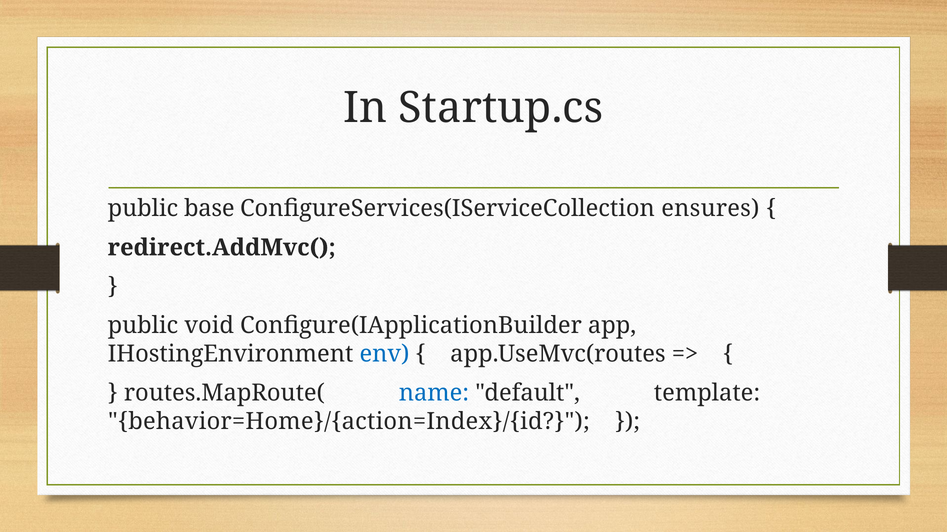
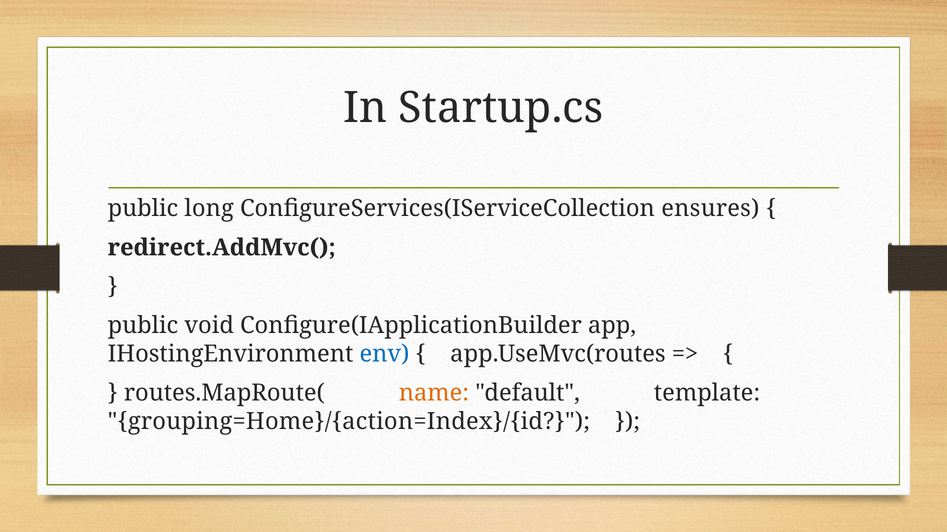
base: base -> long (209, 209)
name colour: blue -> orange (434, 393)
behavior=Home}/{action=Index}/{id: behavior=Home}/{action=Index}/{id -> grouping=Home}/{action=Index}/{id (349, 422)
